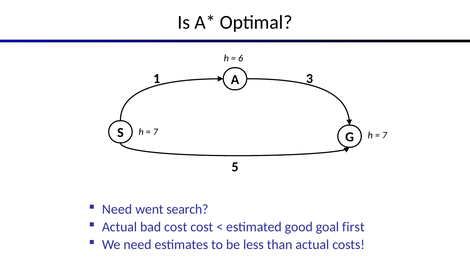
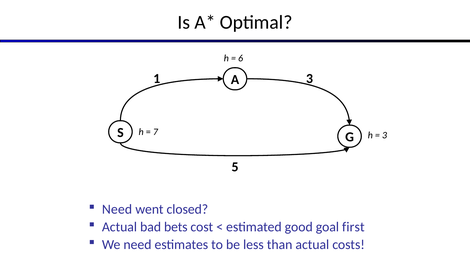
7: 7 -> 3 (385, 135)
search: search -> closed (187, 209)
bad cost: cost -> bets (176, 226)
